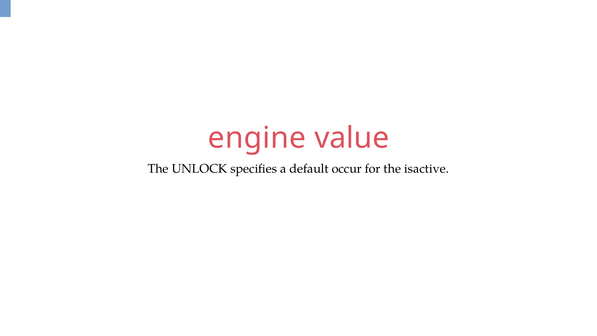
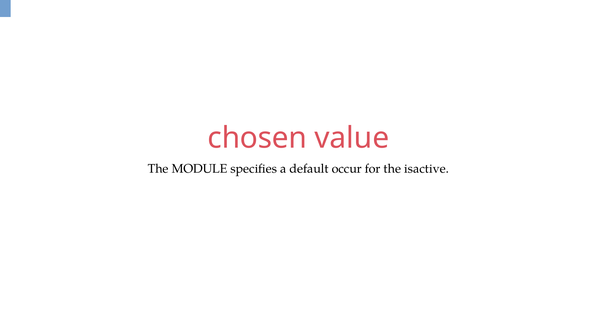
engine: engine -> chosen (257, 138)
UNLOCK: UNLOCK -> MODULE (200, 169)
